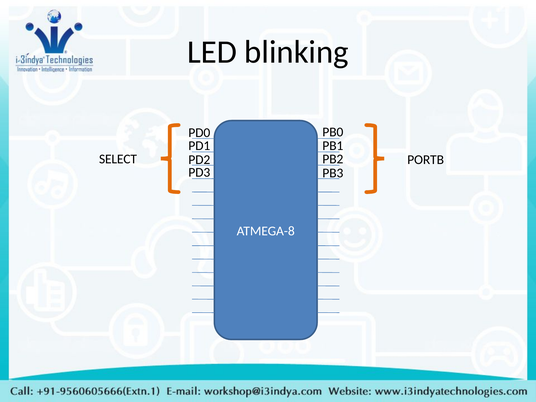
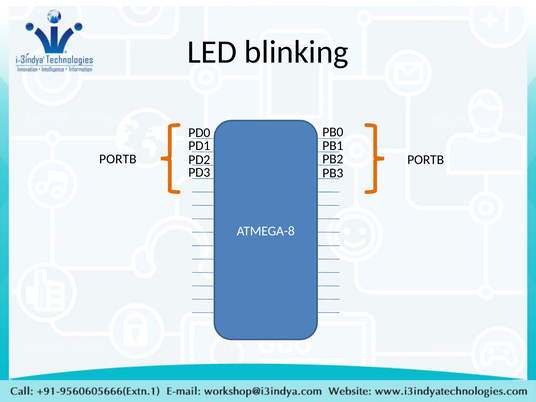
SELECT: SELECT -> PORTB (118, 159)
